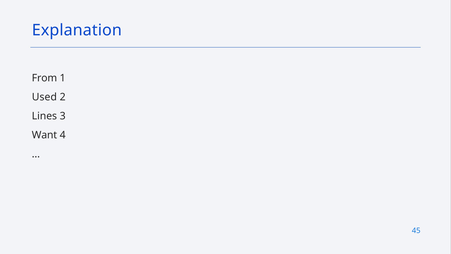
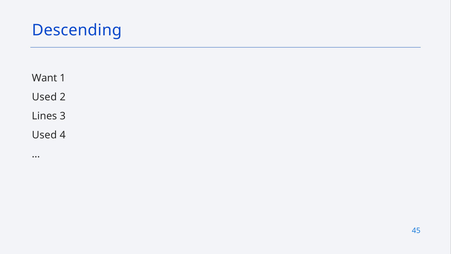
Explanation: Explanation -> Descending (77, 30)
From: From -> Want (44, 78)
Want: Want -> Used (44, 135)
